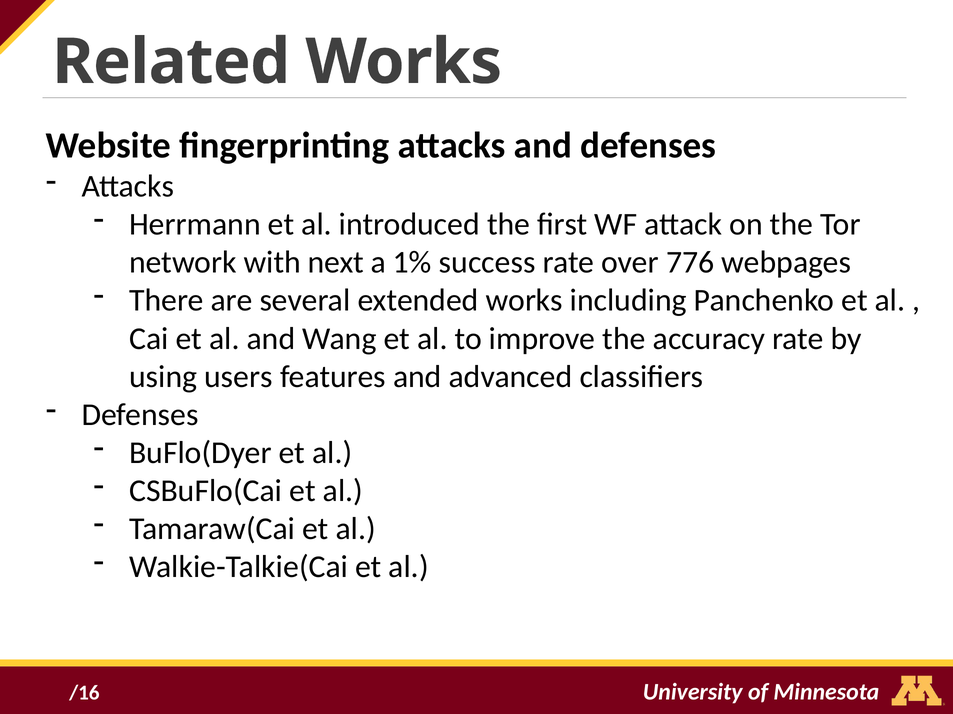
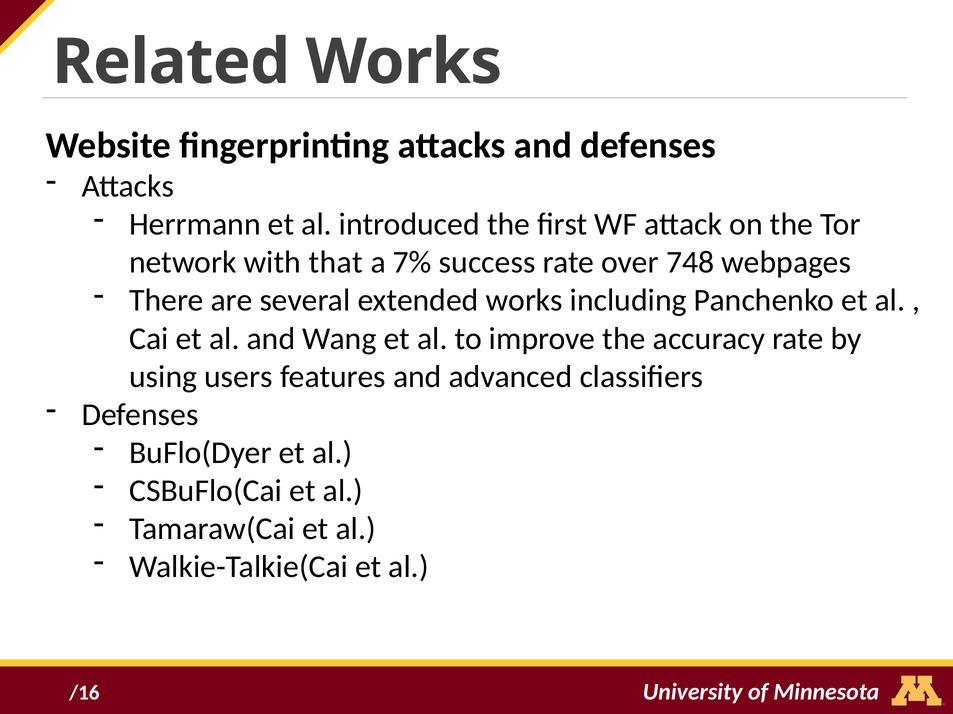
next: next -> that (336, 263)
1%: 1% -> 7% (412, 263)
776: 776 -> 748 (690, 263)
